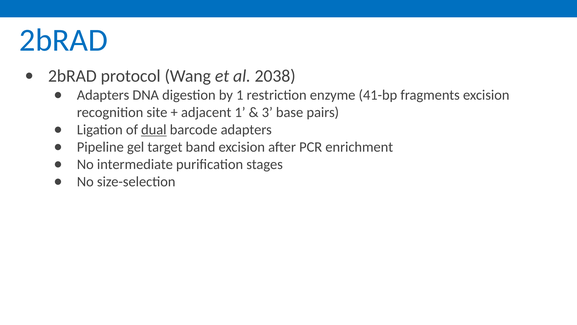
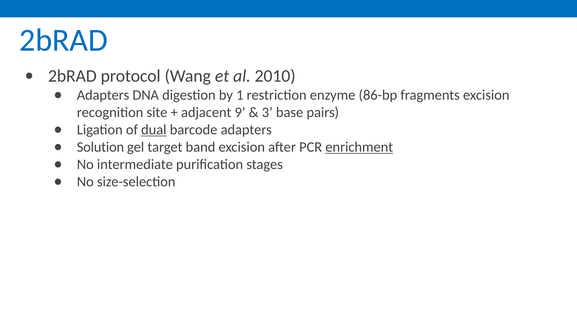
2038: 2038 -> 2010 (275, 76)
41-bp: 41-bp -> 86-bp (378, 95)
adjacent 1: 1 -> 9 (240, 112)
Pipeline: Pipeline -> Solution (100, 147)
enrichment underline: none -> present (359, 147)
